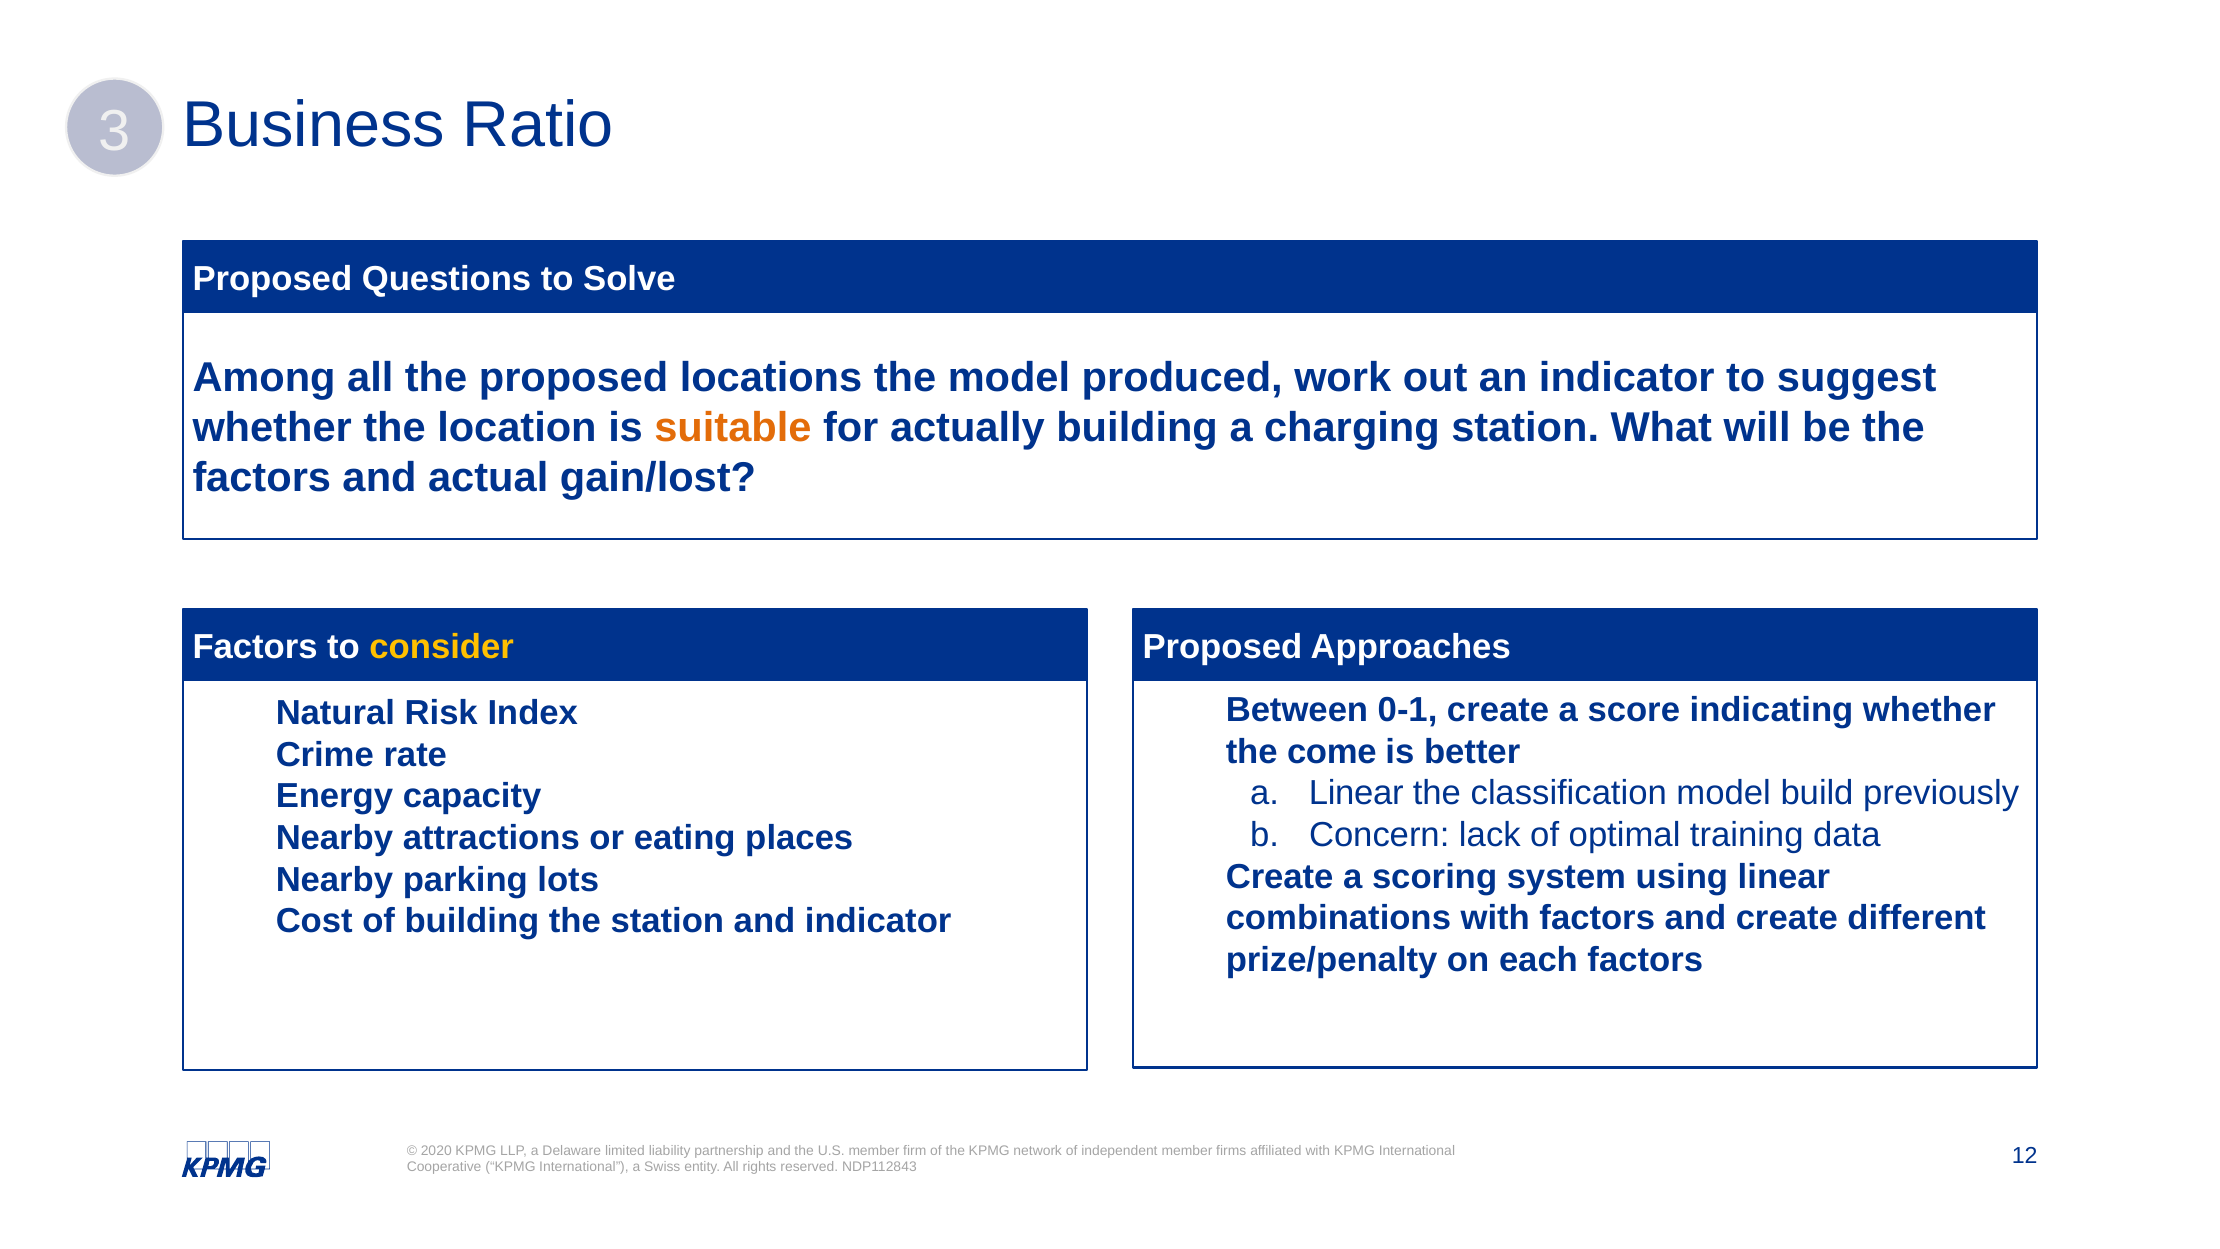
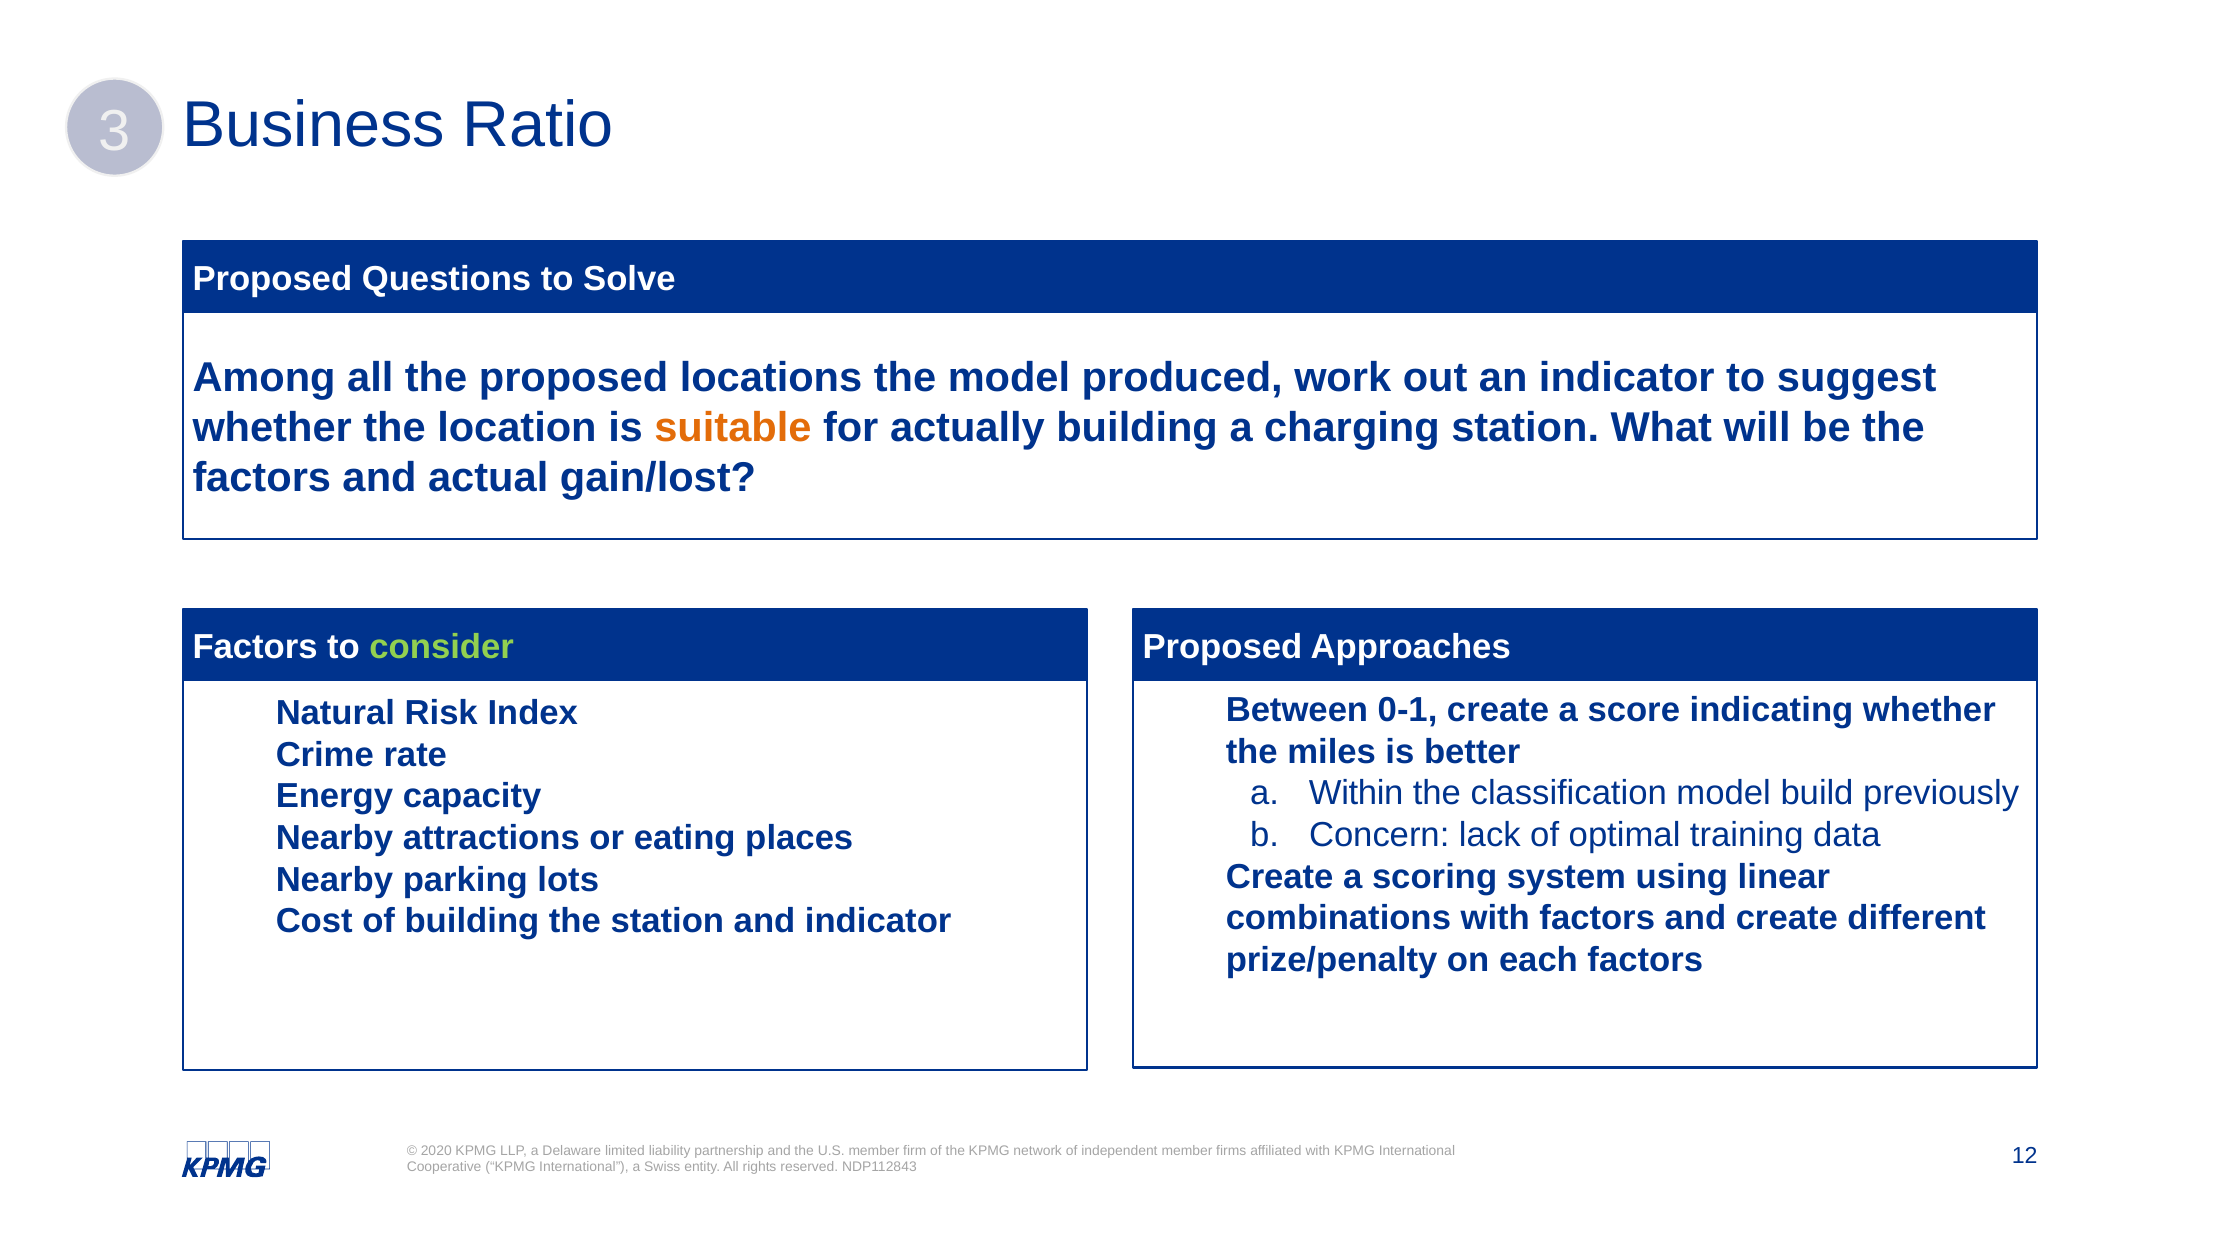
consider colour: yellow -> light green (442, 647)
come: come -> miles (1332, 752)
a Linear: Linear -> Within (1356, 793)
